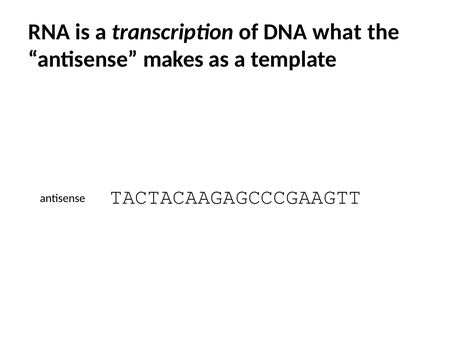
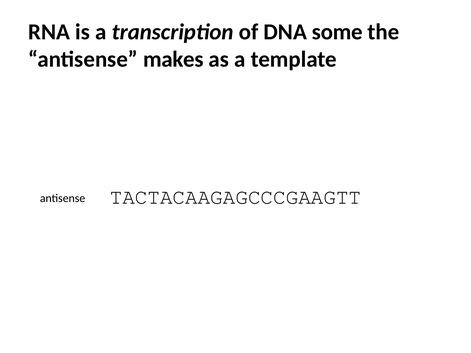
what: what -> some (337, 32)
